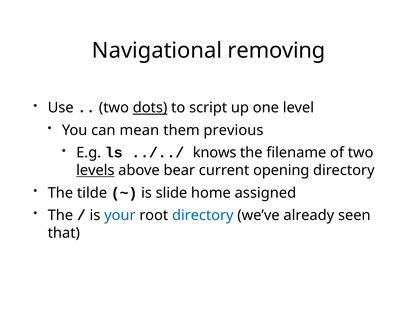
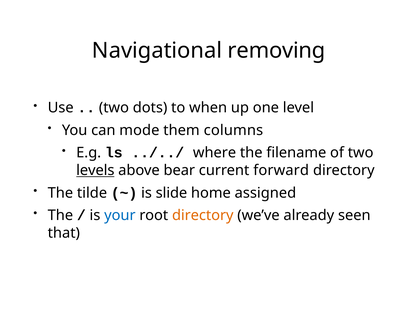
dots underline: present -> none (150, 108)
script: script -> when (208, 108)
mean: mean -> mode (139, 130)
previous: previous -> columns (233, 130)
knows: knows -> where (215, 153)
opening: opening -> forward (281, 170)
directory colour: blue -> orange (203, 215)
